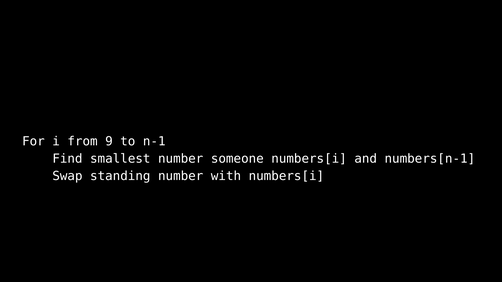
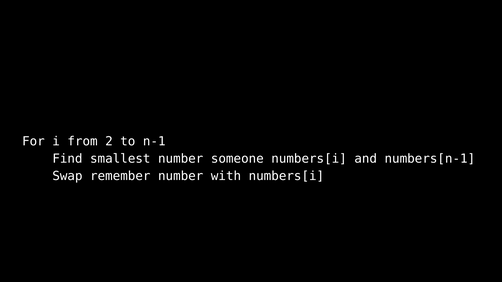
9: 9 -> 2 (109, 142)
standing: standing -> remember (120, 176)
